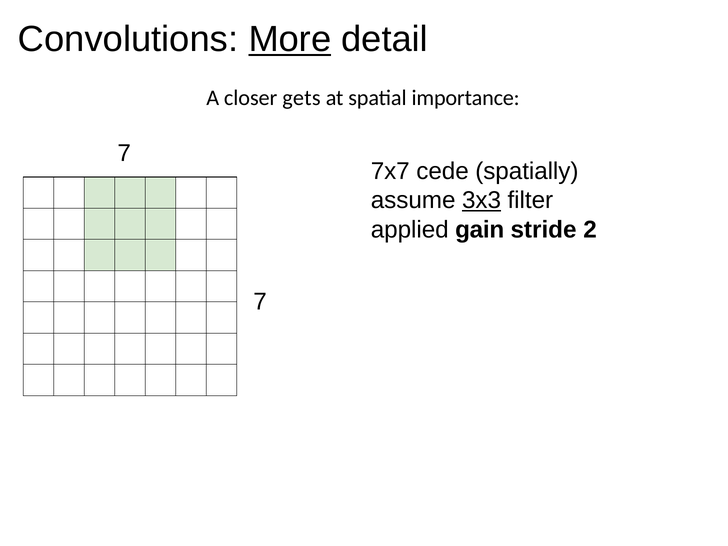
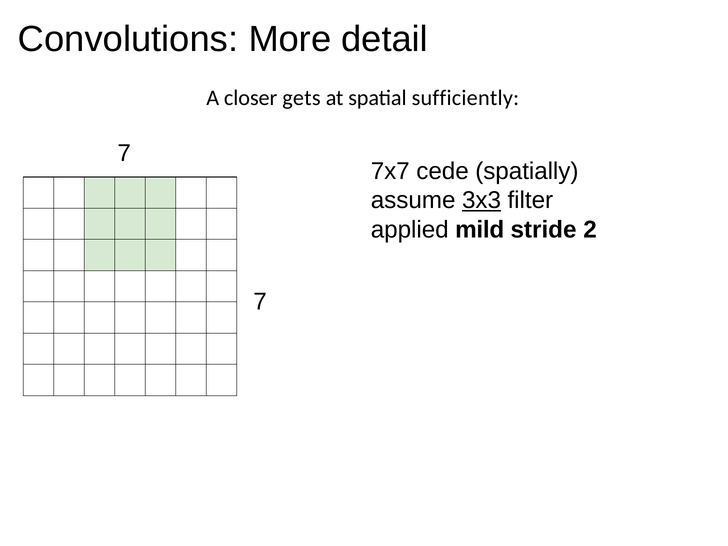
More underline: present -> none (290, 39)
importance: importance -> sufficiently (465, 98)
gain: gain -> mild (480, 230)
